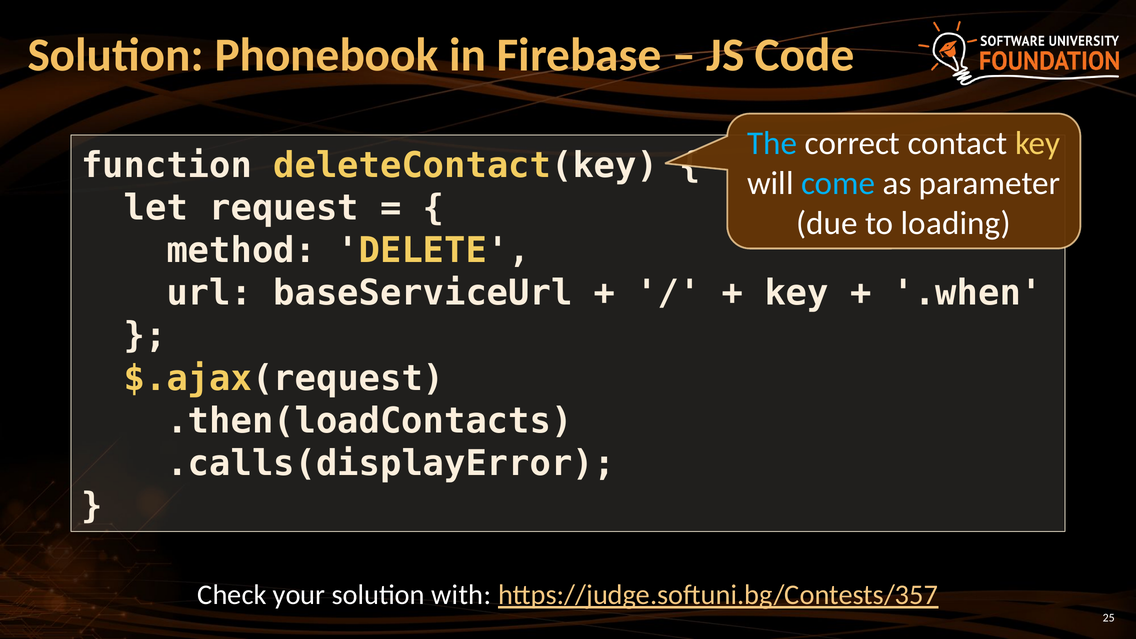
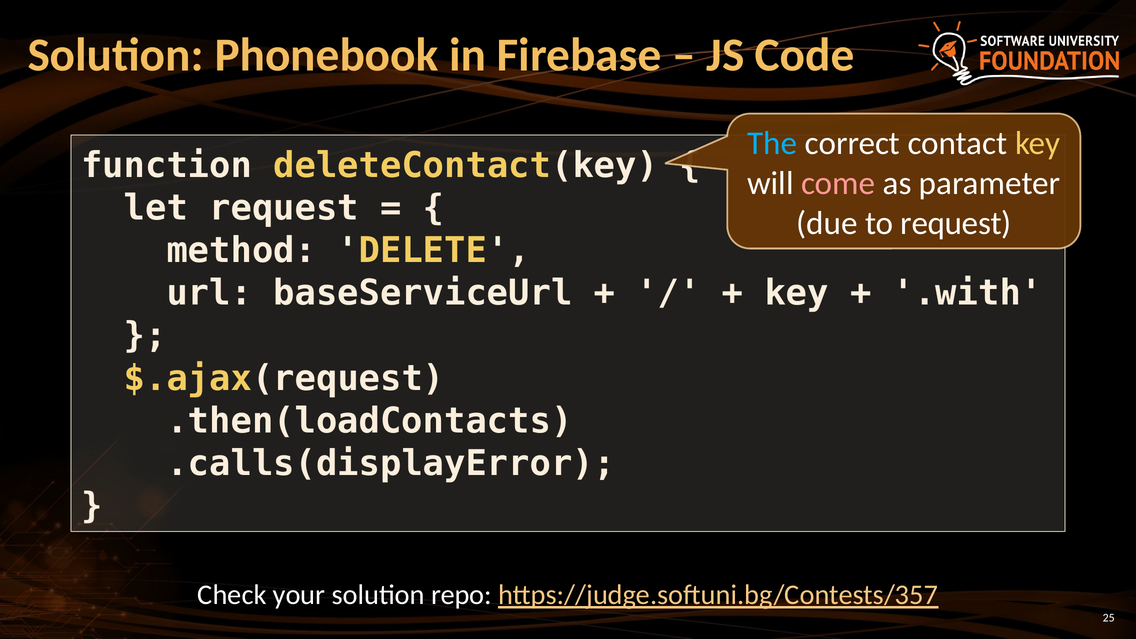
come colour: light blue -> pink (838, 183)
to loading: loading -> request (956, 223)
.when: .when -> .with (968, 293)
with: with -> repo (462, 595)
